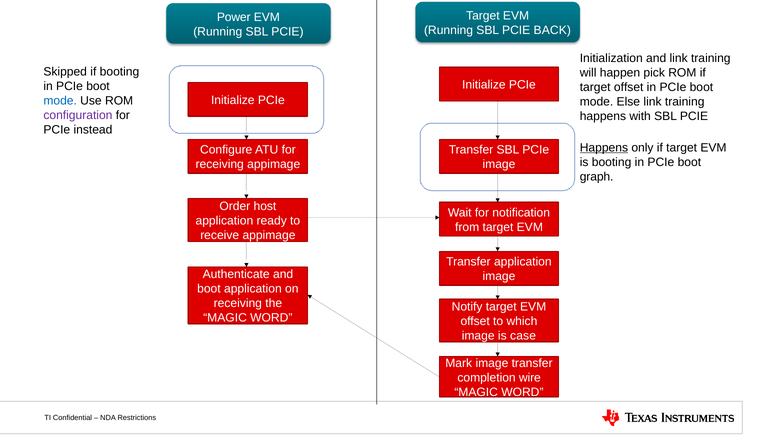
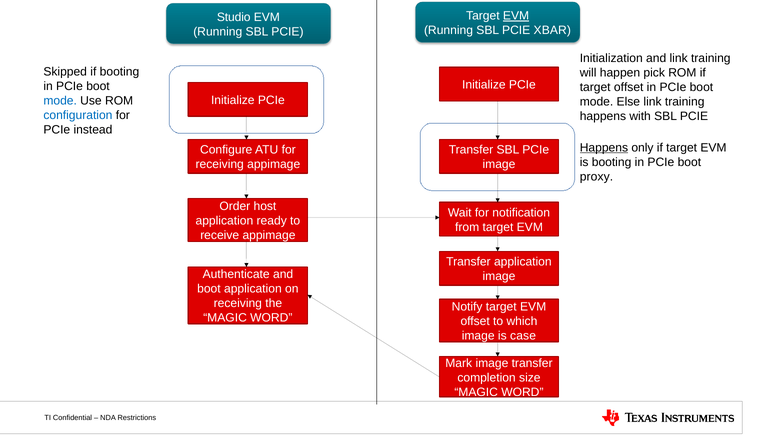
EVM underline: none -> present (516, 16)
Power: Power -> Studio (234, 17)
BACK: BACK -> XBAR (552, 30)
configuration colour: purple -> blue (78, 115)
graph: graph -> proxy (596, 177)
wire: wire -> size (530, 377)
